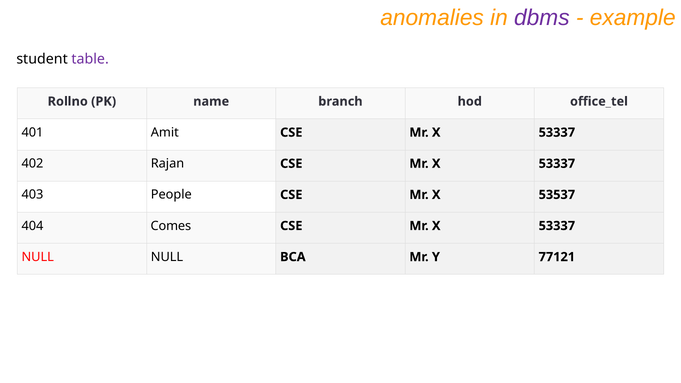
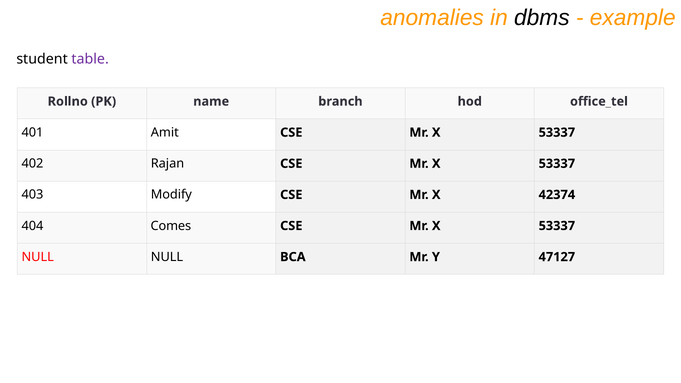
dbms colour: purple -> black (542, 18)
People: People -> Modify (171, 195)
53537: 53537 -> 42374 (557, 195)
77121: 77121 -> 47127 (557, 257)
